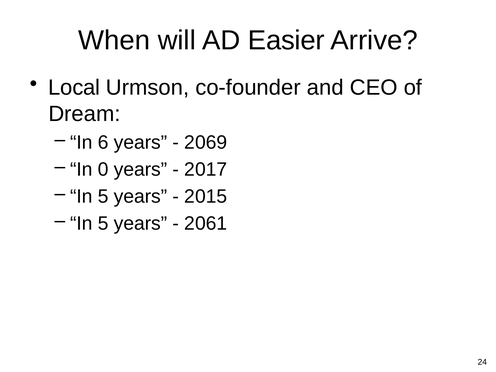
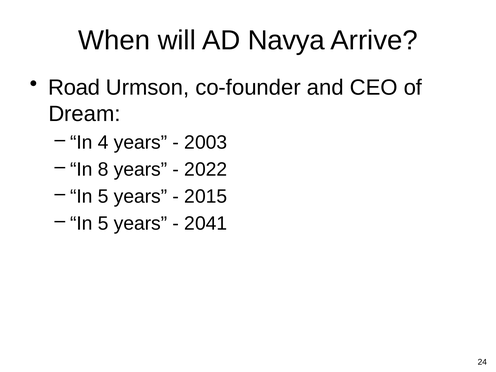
Easier: Easier -> Navya (286, 40)
Local: Local -> Road (74, 88)
6: 6 -> 4 (103, 142)
2069: 2069 -> 2003 (206, 142)
0: 0 -> 8 (103, 169)
2017: 2017 -> 2022 (206, 169)
2061: 2061 -> 2041 (206, 224)
